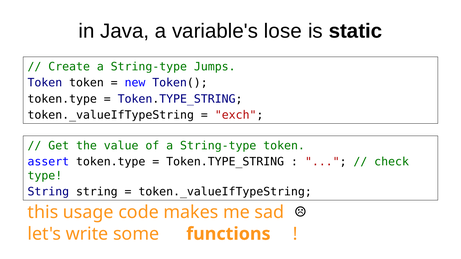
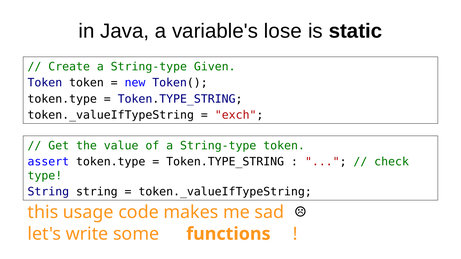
Jumps: Jumps -> Given (215, 67)
